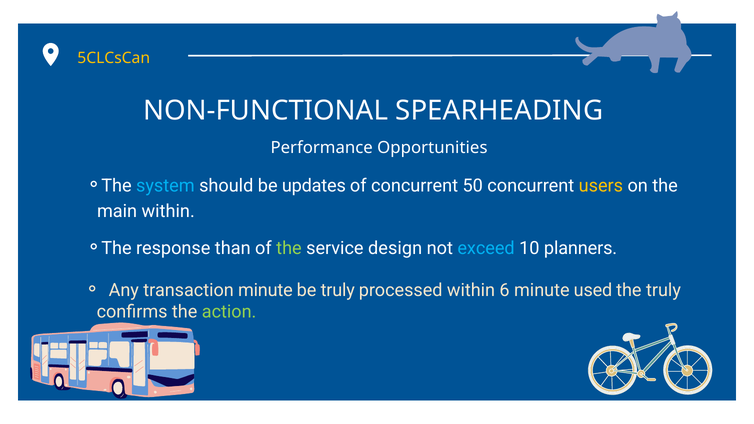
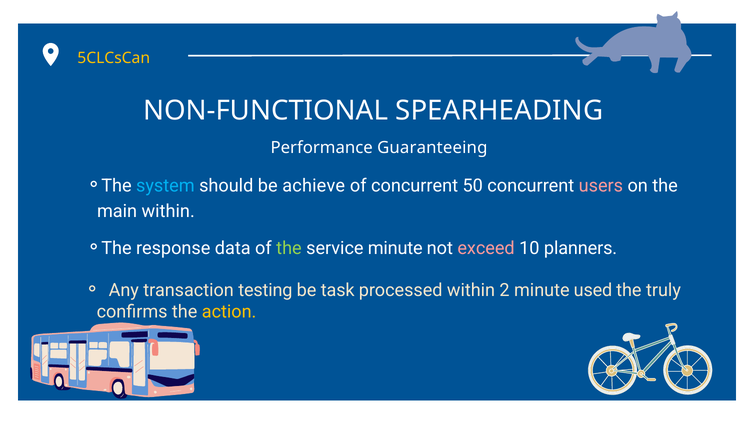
Opportunities: Opportunities -> Guaranteeing (432, 148)
updates: updates -> achieve (314, 186)
users colour: yellow -> pink (601, 186)
than: than -> data (233, 248)
service design: design -> minute (395, 248)
exceed colour: light blue -> pink (486, 248)
transaction minute: minute -> testing (265, 290)
be truly: truly -> task (338, 290)
6: 6 -> 2 (505, 290)
action colour: light green -> yellow (229, 312)
